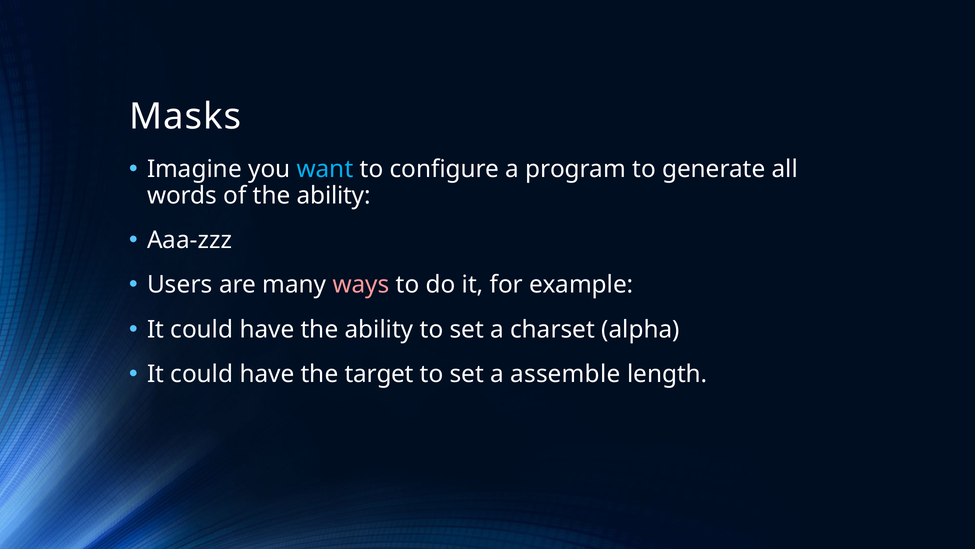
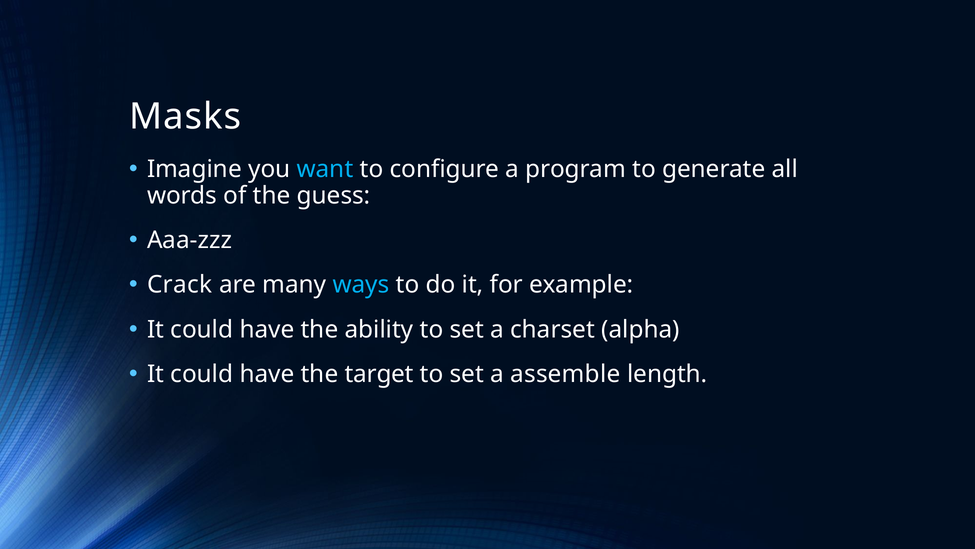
of the ability: ability -> guess (334, 195)
Users: Users -> Crack (180, 285)
ways colour: pink -> light blue (361, 285)
